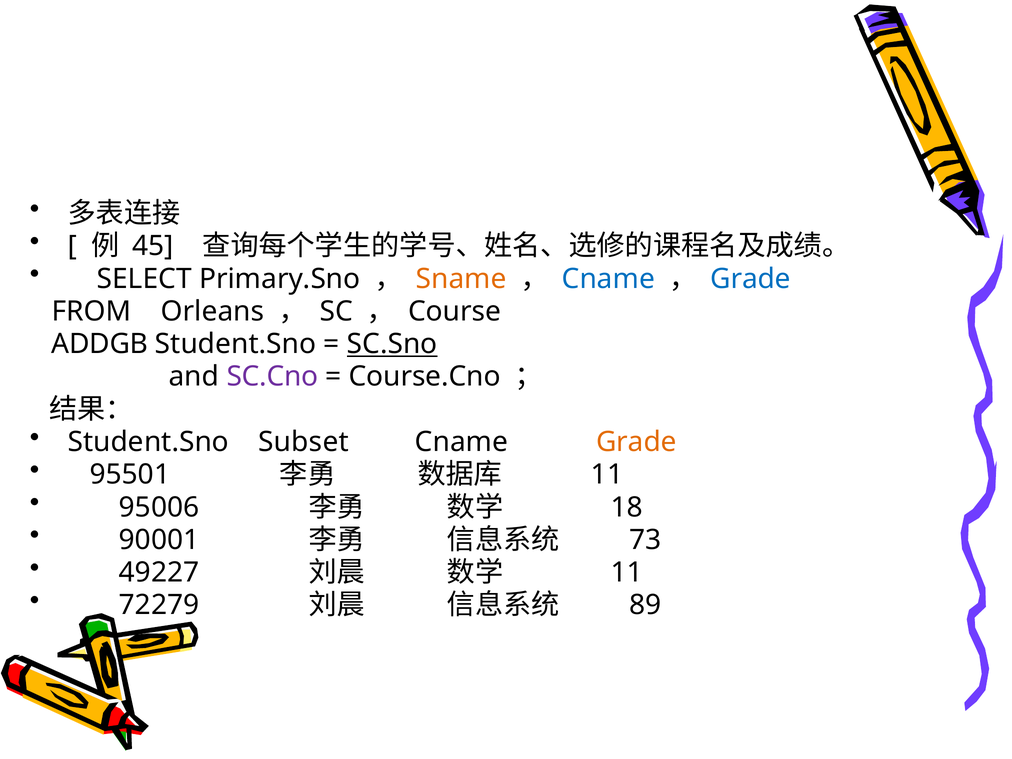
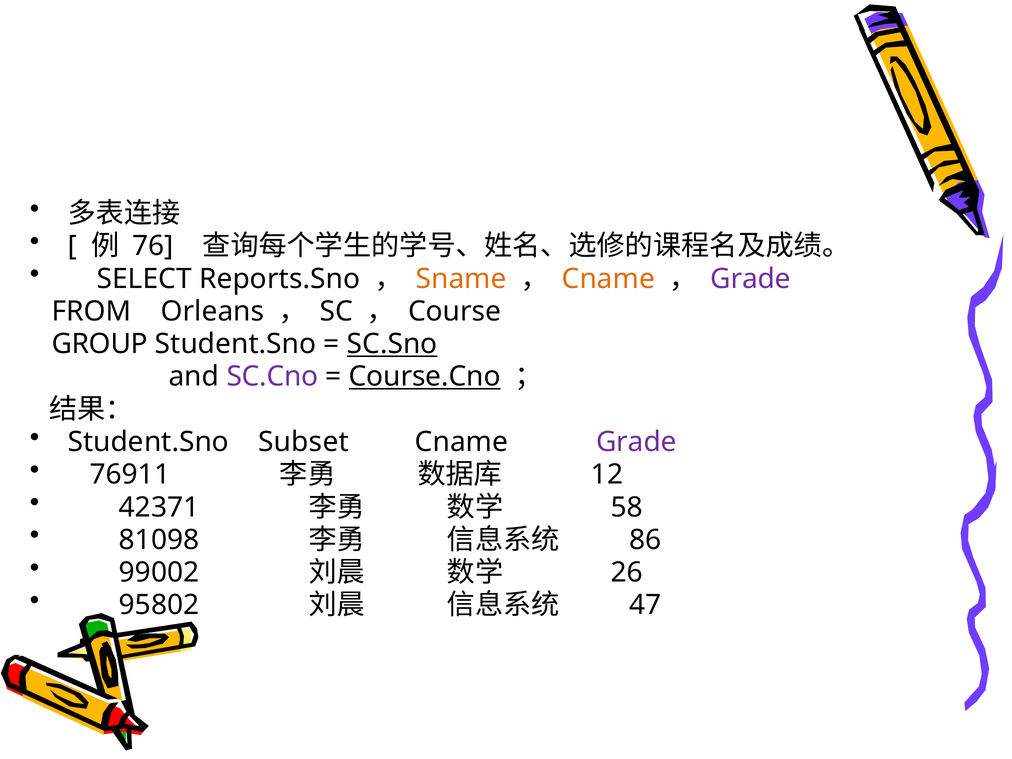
45: 45 -> 76 (153, 246)
Primary.Sno: Primary.Sno -> Reports.Sno (280, 279)
Cname colour: blue -> orange (608, 279)
Grade colour: blue -> purple (750, 279)
ADDGB: ADDGB -> GROUP (100, 344)
Course.Cno underline: none -> present (425, 377)
Grade colour: orange -> purple (636, 442)
95501: 95501 -> 76911 (130, 475)
11: 11 -> 12 (607, 475)
95006: 95006 -> 42371 (159, 507)
18: 18 -> 58 (627, 507)
90001: 90001 -> 81098 (159, 540)
73: 73 -> 86 (645, 540)
49227: 49227 -> 99002 (159, 572)
11: 11 -> 26 (627, 572)
72279: 72279 -> 95802 (159, 605)
89: 89 -> 47 (645, 605)
